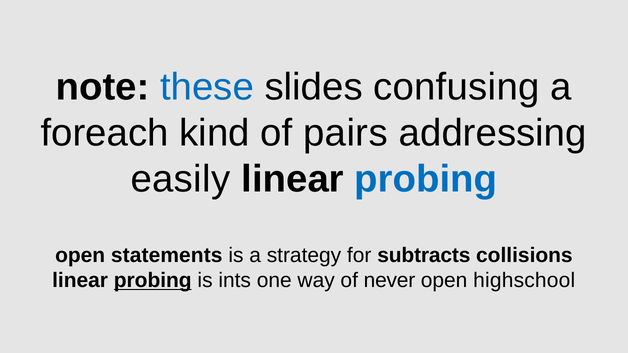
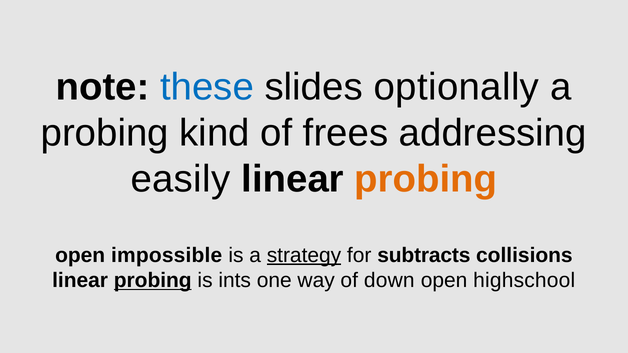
confusing: confusing -> optionally (456, 87)
foreach: foreach -> probing (105, 133)
pairs: pairs -> frees (346, 133)
probing colour: blue -> orange (426, 179)
statements: statements -> impossible (167, 255)
strategy underline: none -> present (304, 255)
never: never -> down (389, 281)
